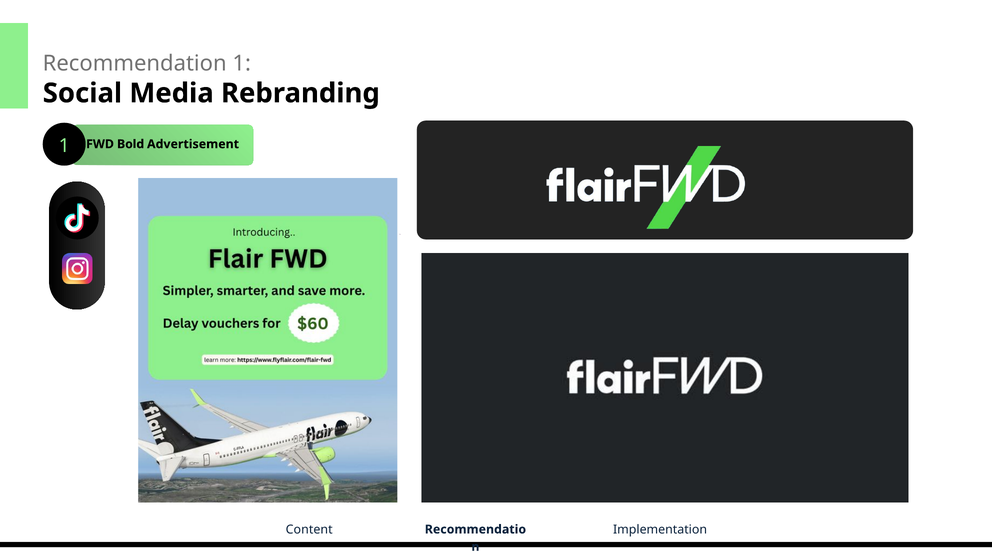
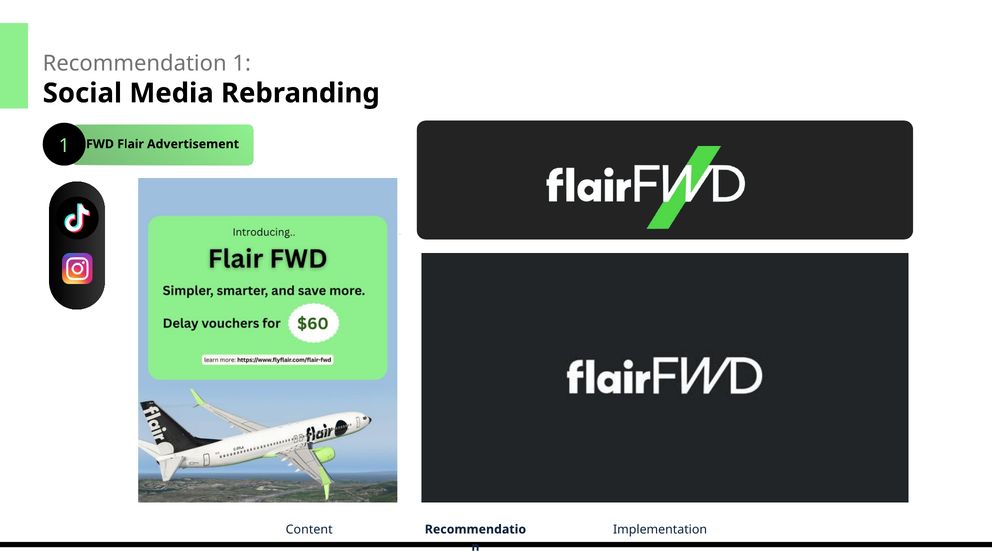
Bold: Bold -> Flair (131, 144)
